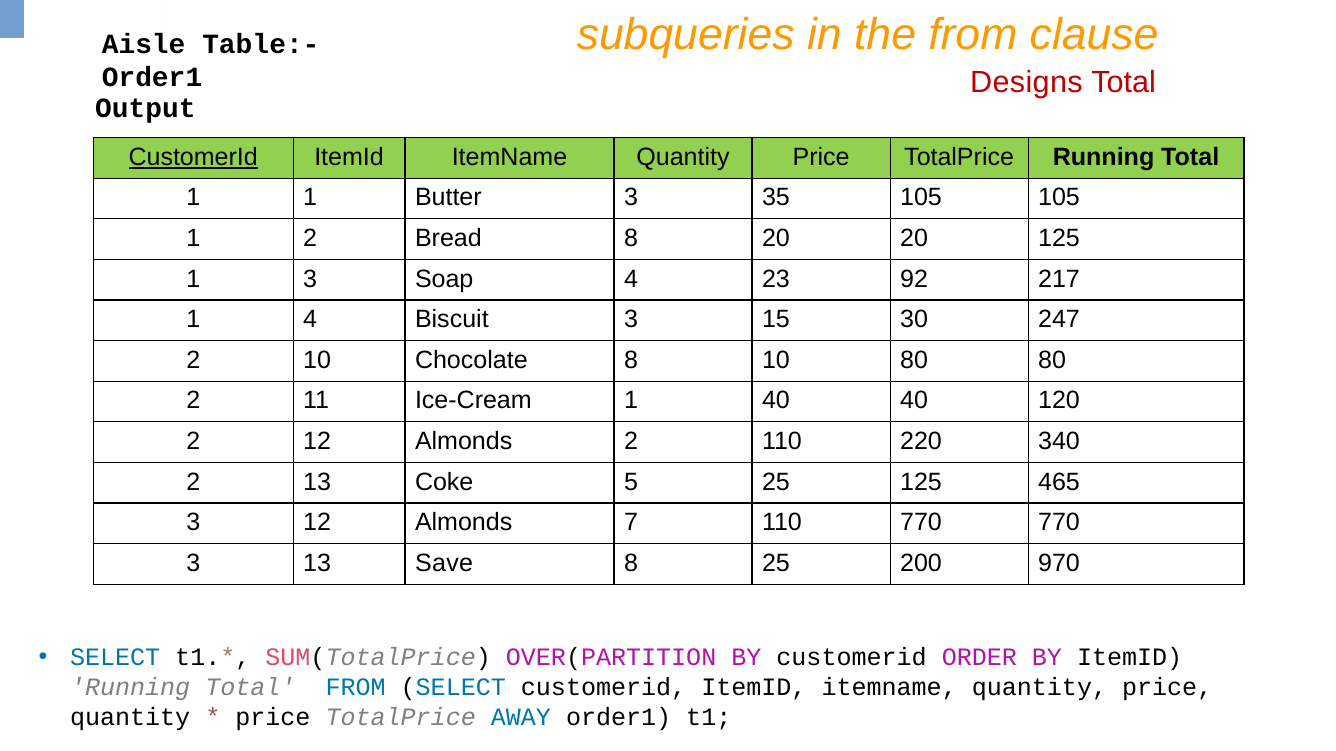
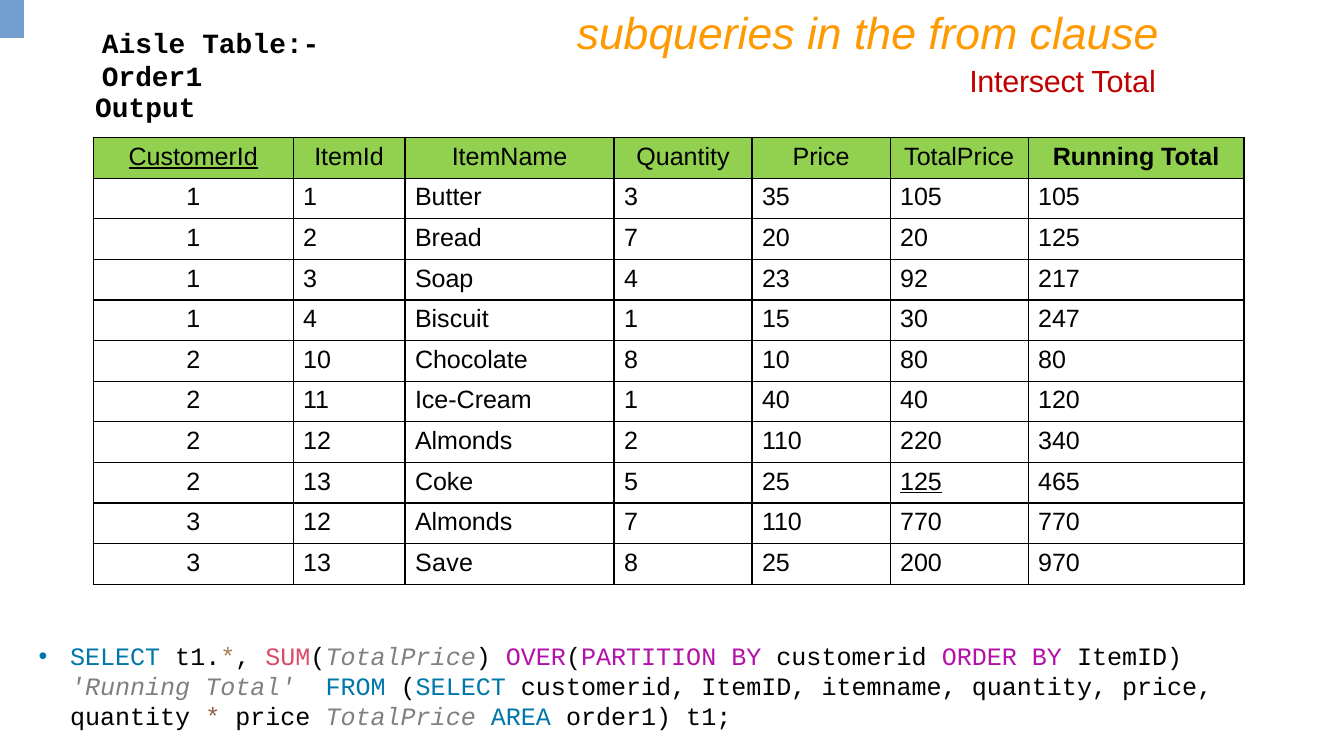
Designs: Designs -> Intersect (1027, 82)
Bread 8: 8 -> 7 (631, 238)
Biscuit 3: 3 -> 1 (631, 320)
125 underline: none -> present (921, 482)
AWAY: AWAY -> AREA (521, 718)
